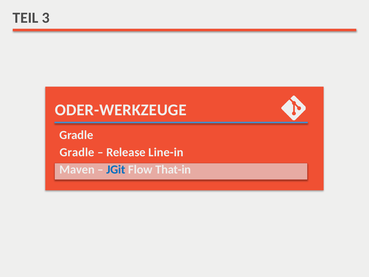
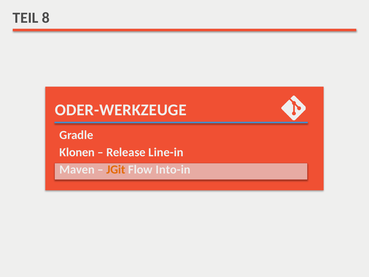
3: 3 -> 8 (46, 18)
Gradle: Gradle -> Klonen (77, 152)
JGit colour: blue -> orange (116, 169)
That-in: That-in -> Into-in (173, 169)
